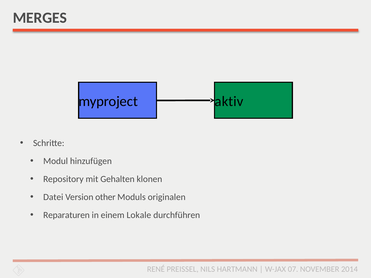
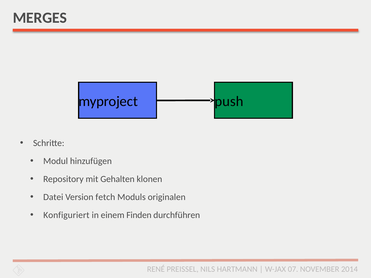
aktiv: aktiv -> push (229, 101)
other: other -> fetch (105, 197)
Reparaturen: Reparaturen -> Konfiguriert (66, 215)
Lokale: Lokale -> Finden (139, 215)
